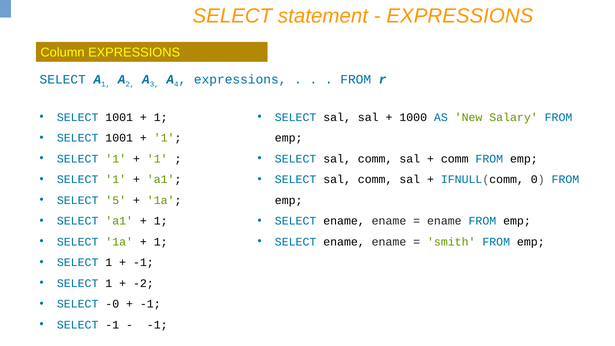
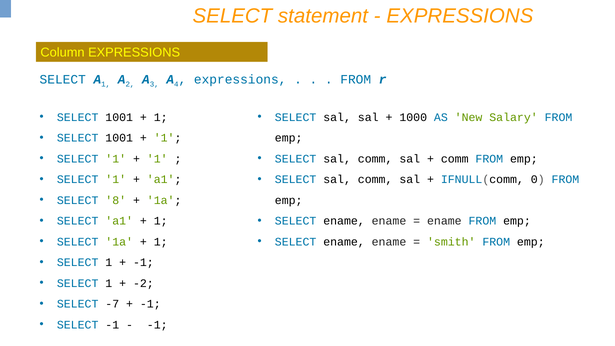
5: 5 -> 8 (116, 200)
-0: -0 -> -7 (112, 304)
